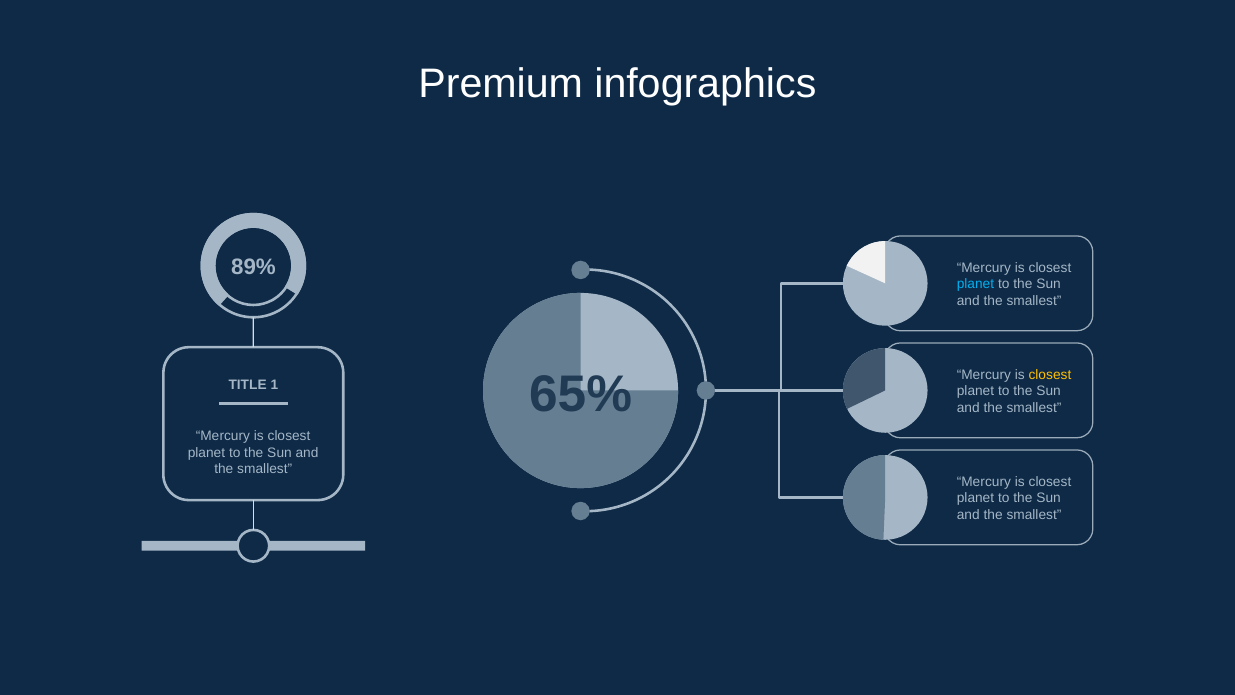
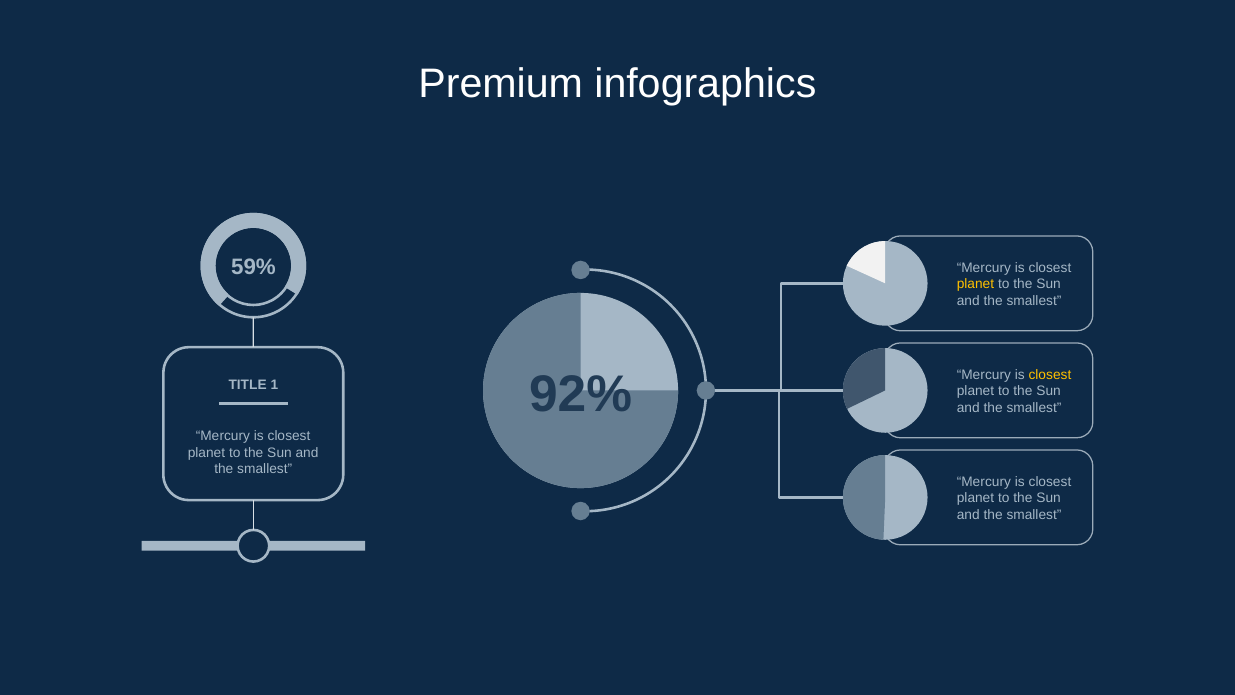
89%: 89% -> 59% (253, 267)
planet colour: light blue -> yellow (975, 284)
65%: 65% -> 92% (581, 394)
